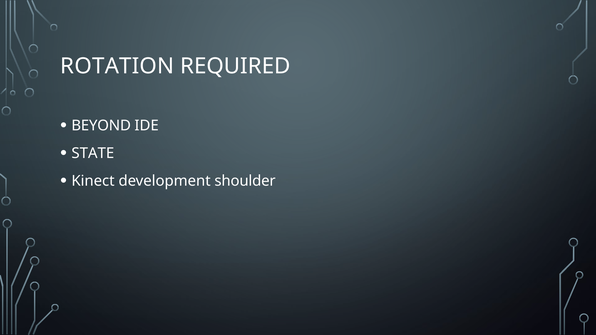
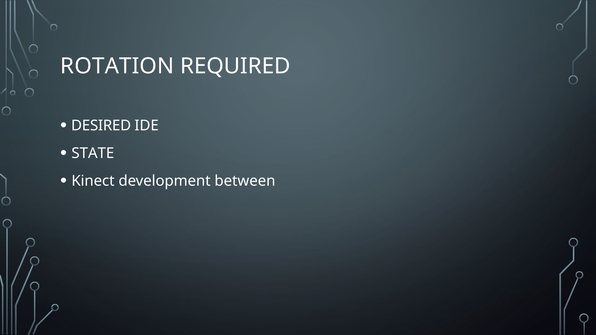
BEYOND: BEYOND -> DESIRED (101, 126)
shoulder: shoulder -> between (245, 181)
